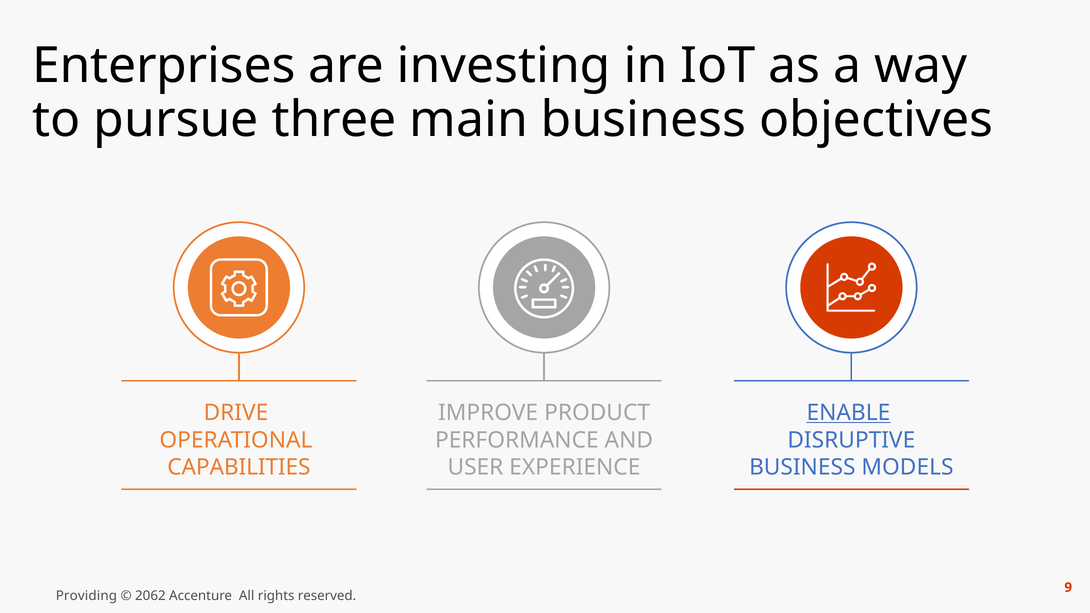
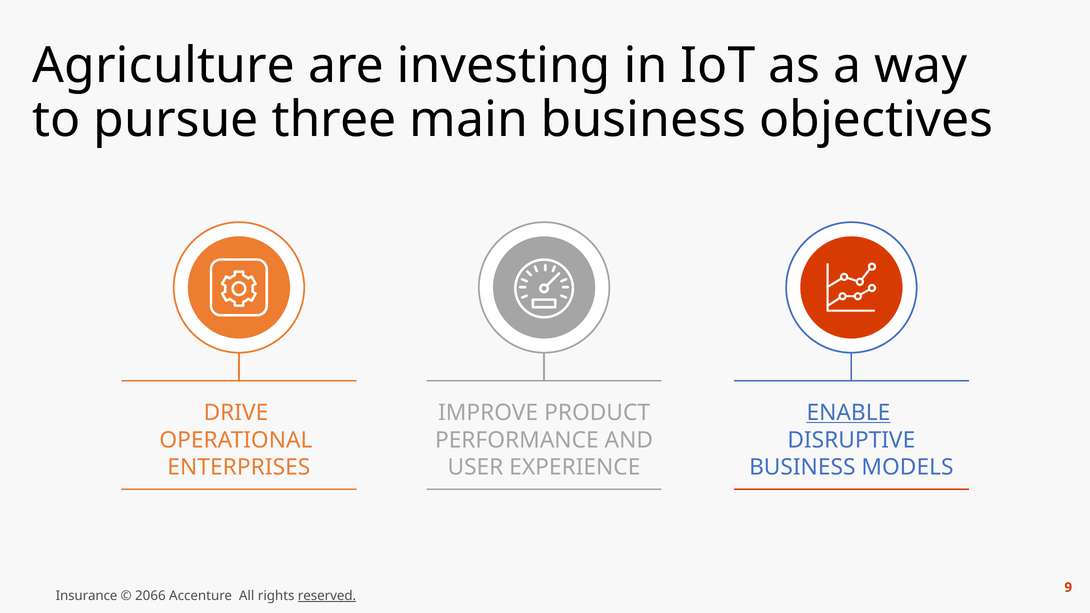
Enterprises: Enterprises -> Agriculture (164, 66)
CAPABILITIES: CAPABILITIES -> ENTERPRISES (239, 467)
Providing: Providing -> Insurance (87, 596)
2062: 2062 -> 2066 (150, 596)
reserved underline: none -> present (327, 596)
